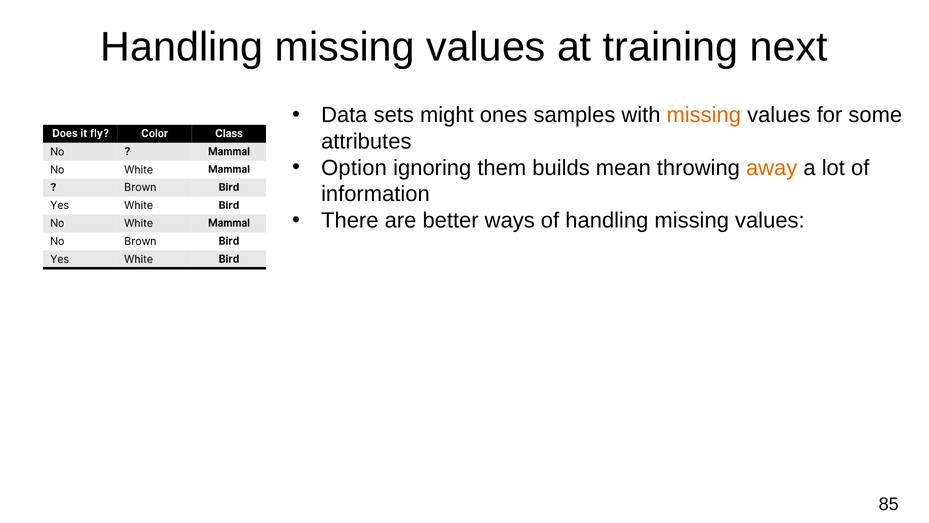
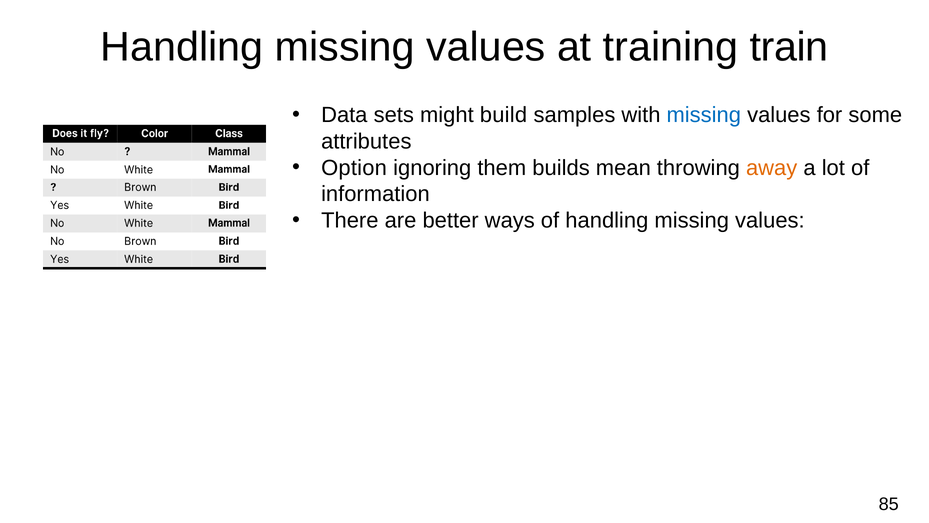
next: next -> train (789, 47)
ones: ones -> build (503, 115)
missing colour: orange -> blue (704, 115)
